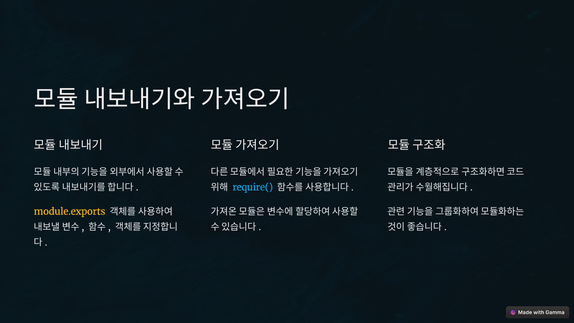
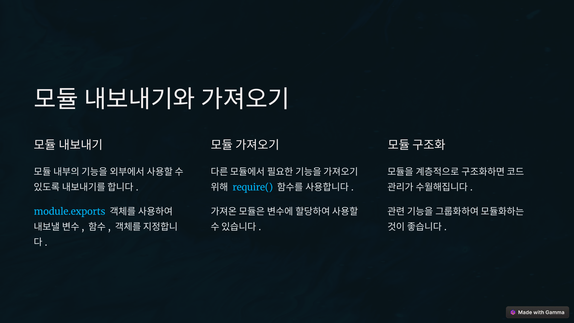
module.exports colour: yellow -> light blue (70, 212)
